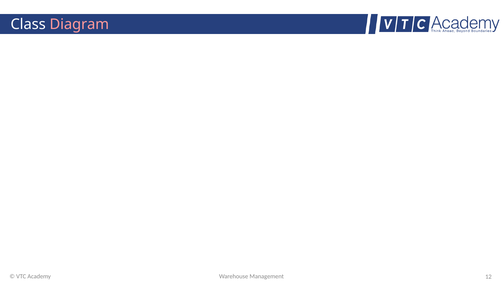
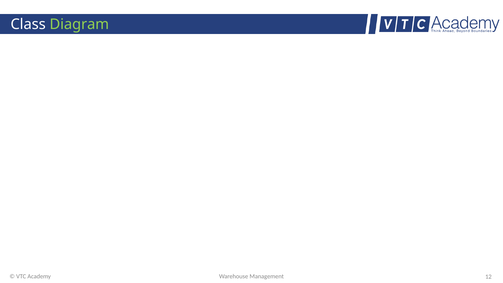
Diagram colour: pink -> light green (79, 24)
